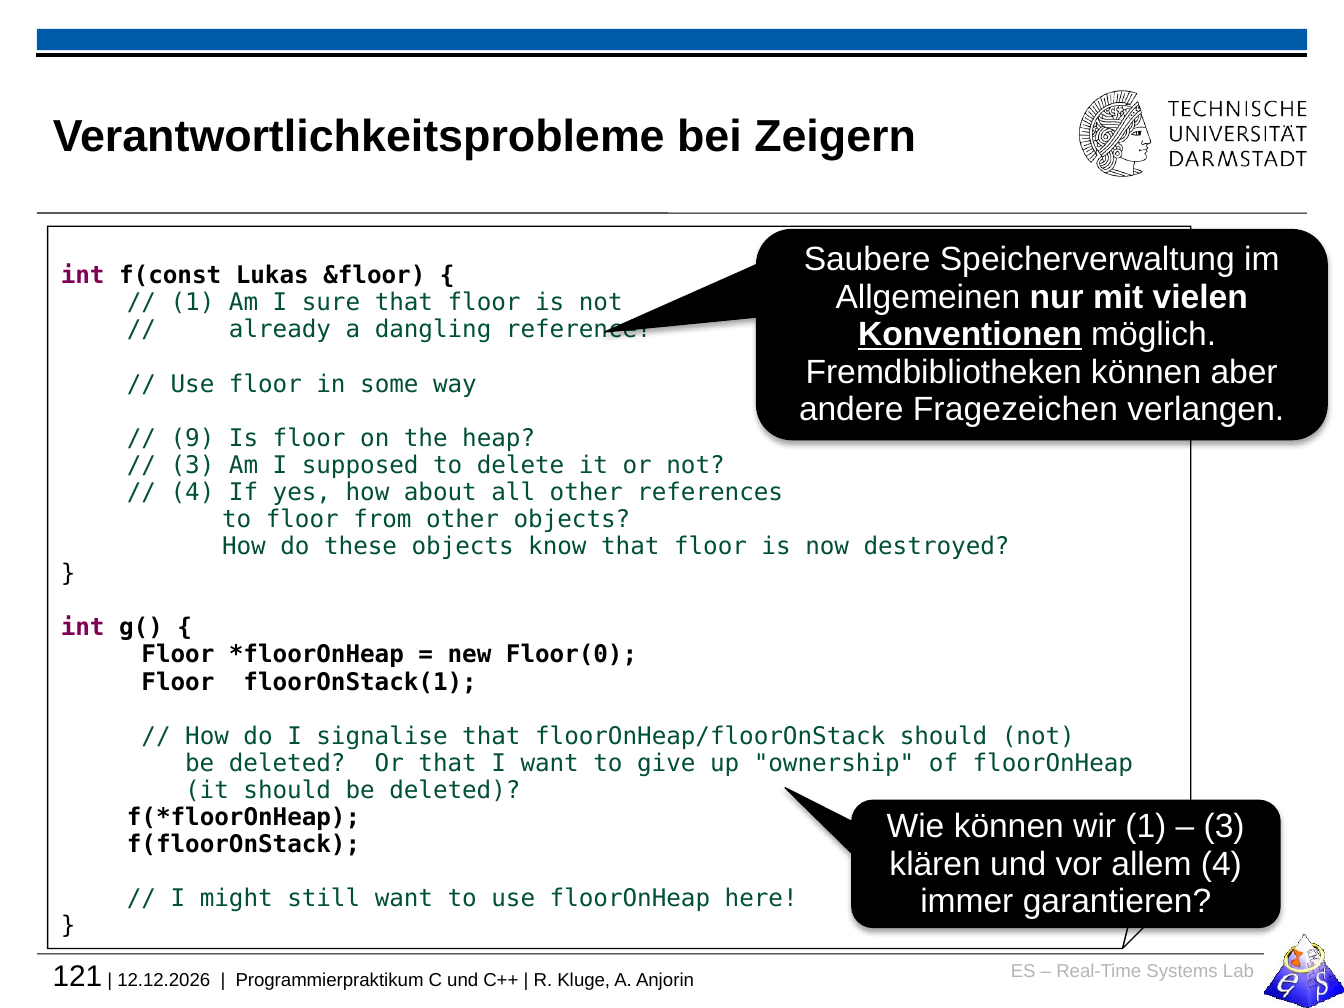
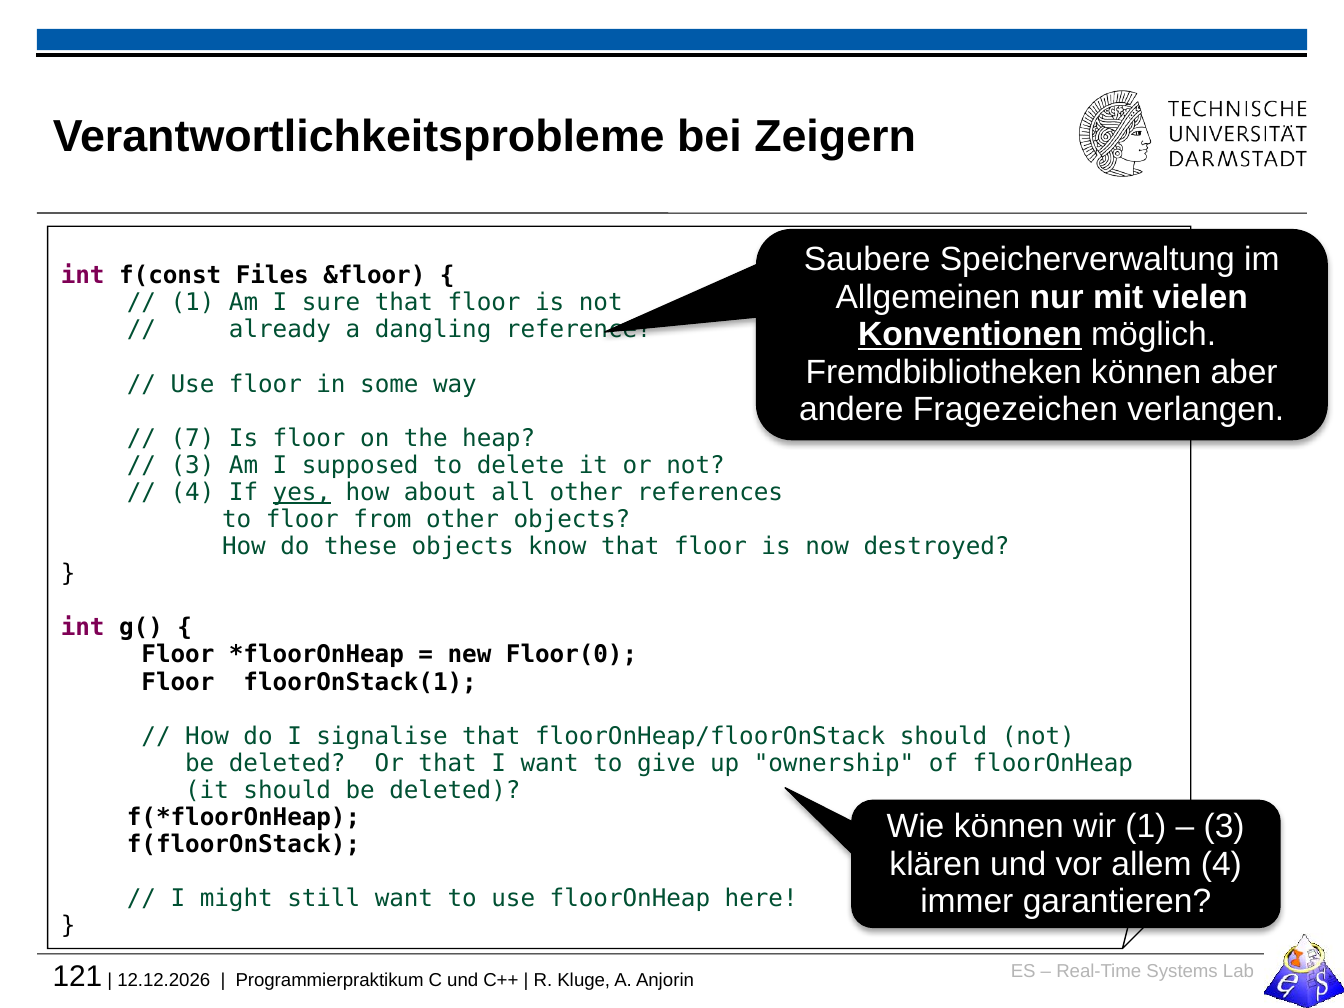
Lukas: Lukas -> Files (272, 276)
9: 9 -> 7 (193, 438)
yes underline: none -> present (302, 492)
